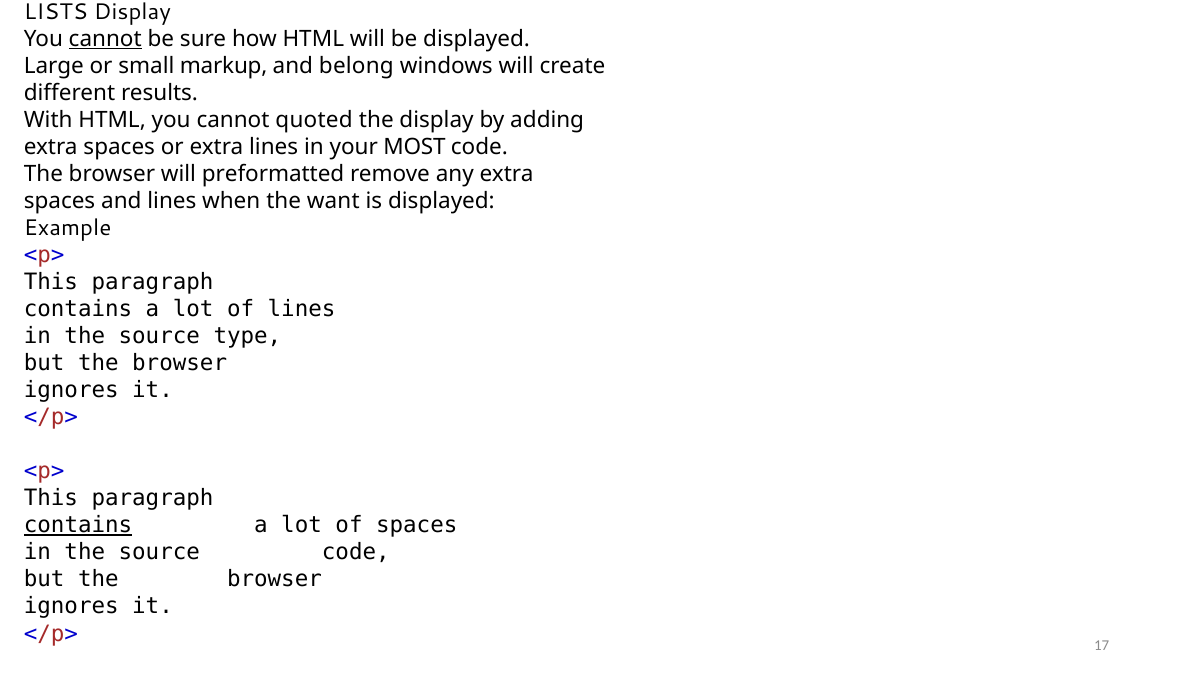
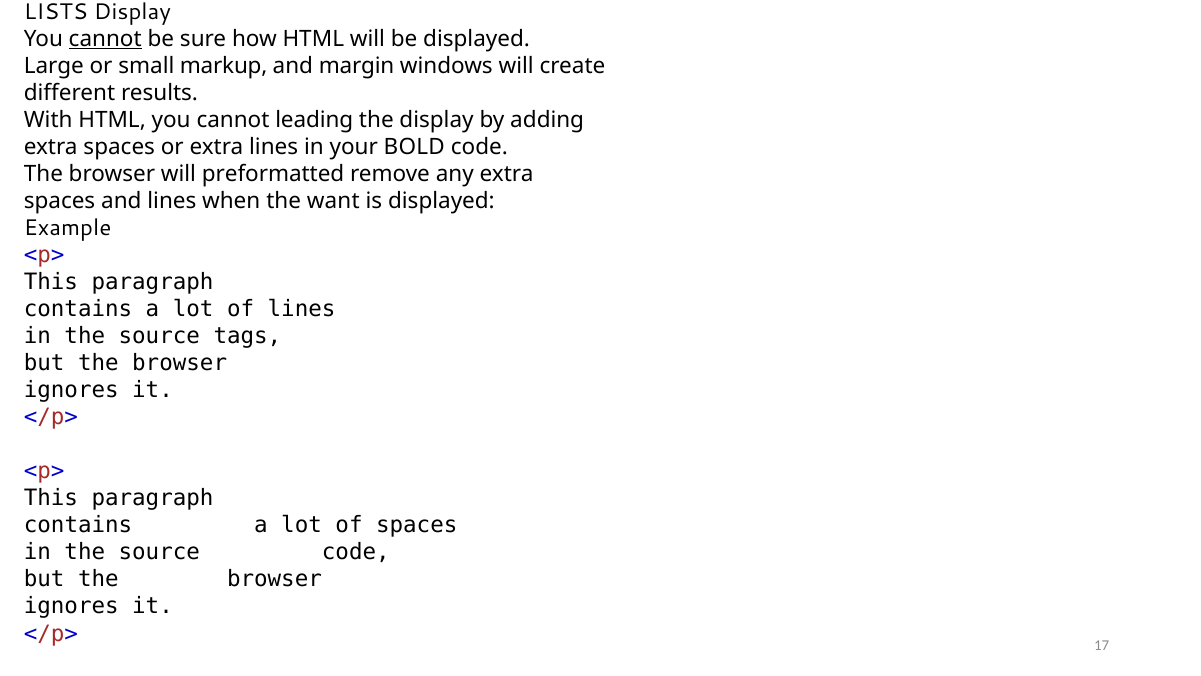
belong: belong -> margin (357, 66)
quoted: quoted -> leading (314, 120)
MOST: MOST -> BOLD (414, 147)
type: type -> tags (247, 336)
contains underline: present -> none (78, 525)
